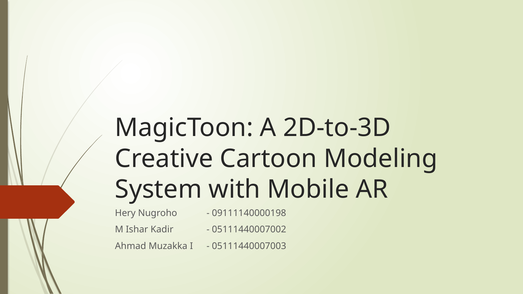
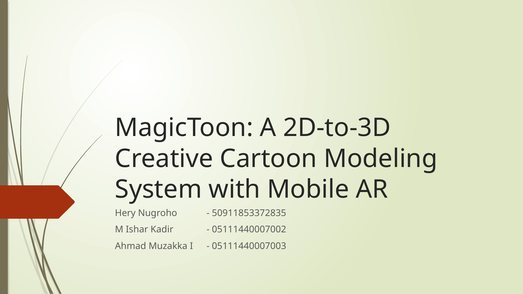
09111140000198: 09111140000198 -> 50911853372835 (249, 213)
